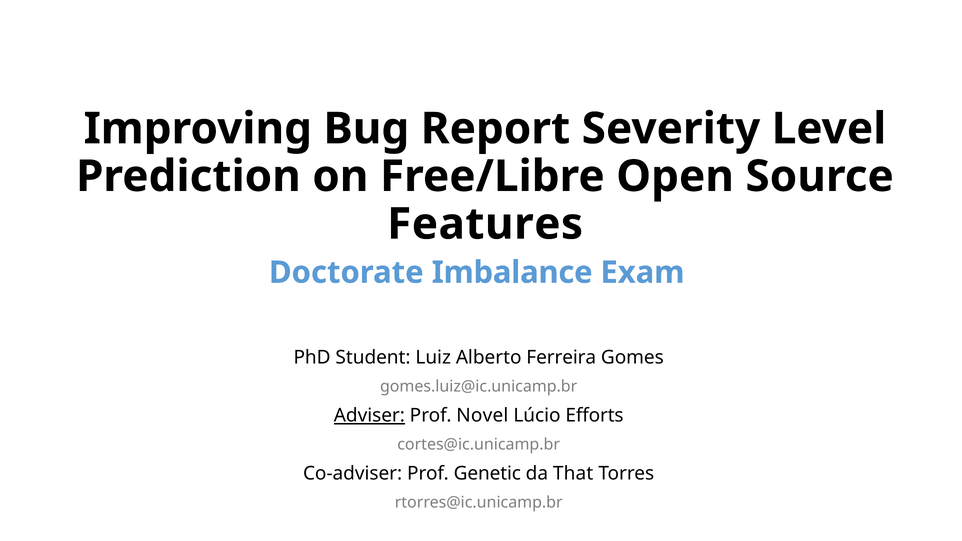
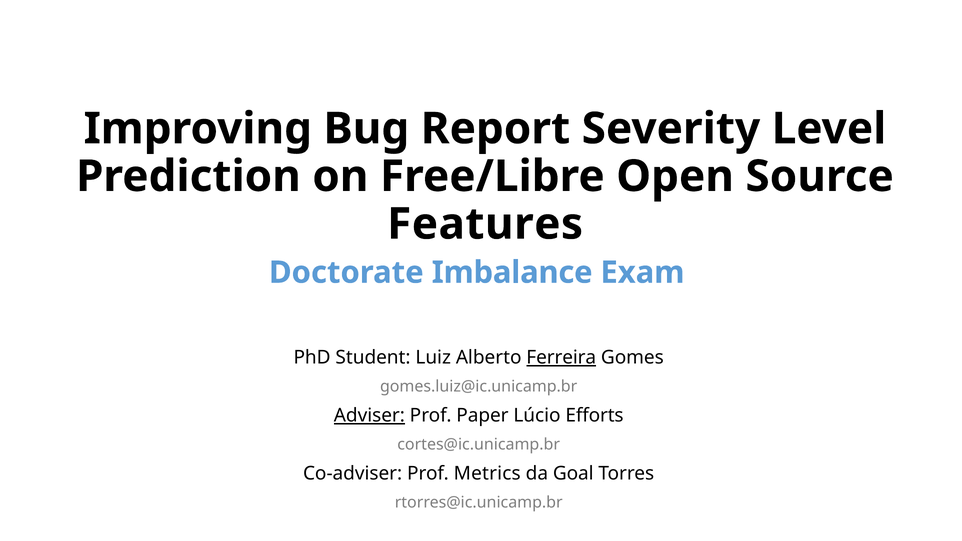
Ferreira underline: none -> present (561, 358)
Novel: Novel -> Paper (482, 416)
Genetic: Genetic -> Metrics (487, 474)
That: That -> Goal (573, 474)
